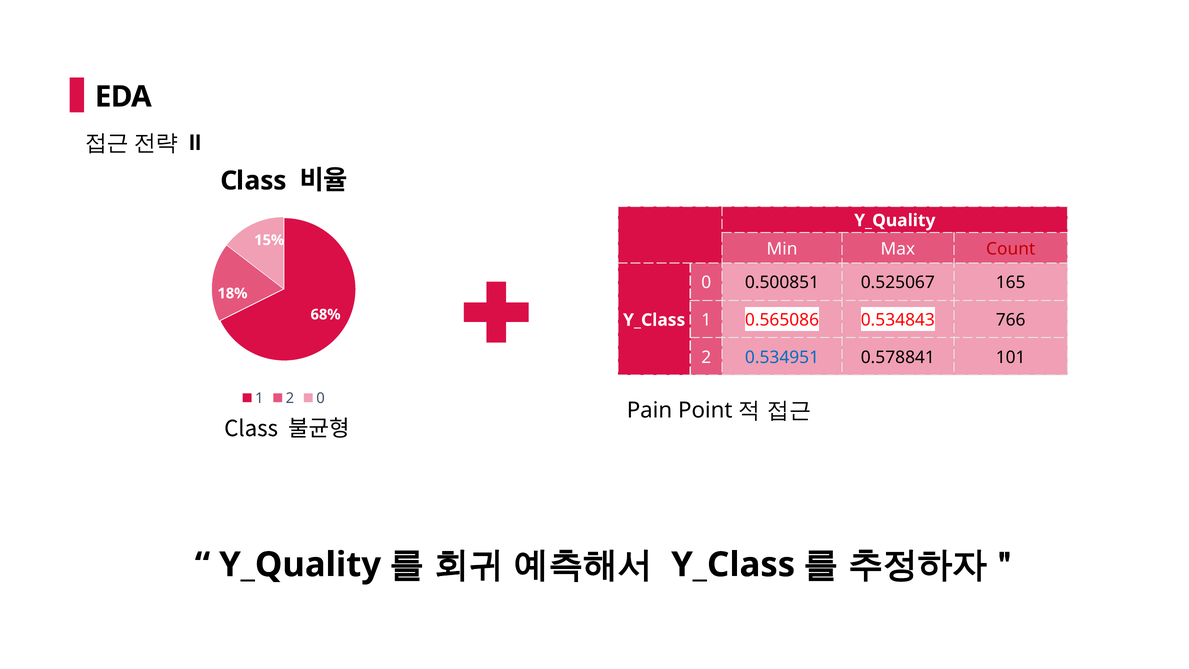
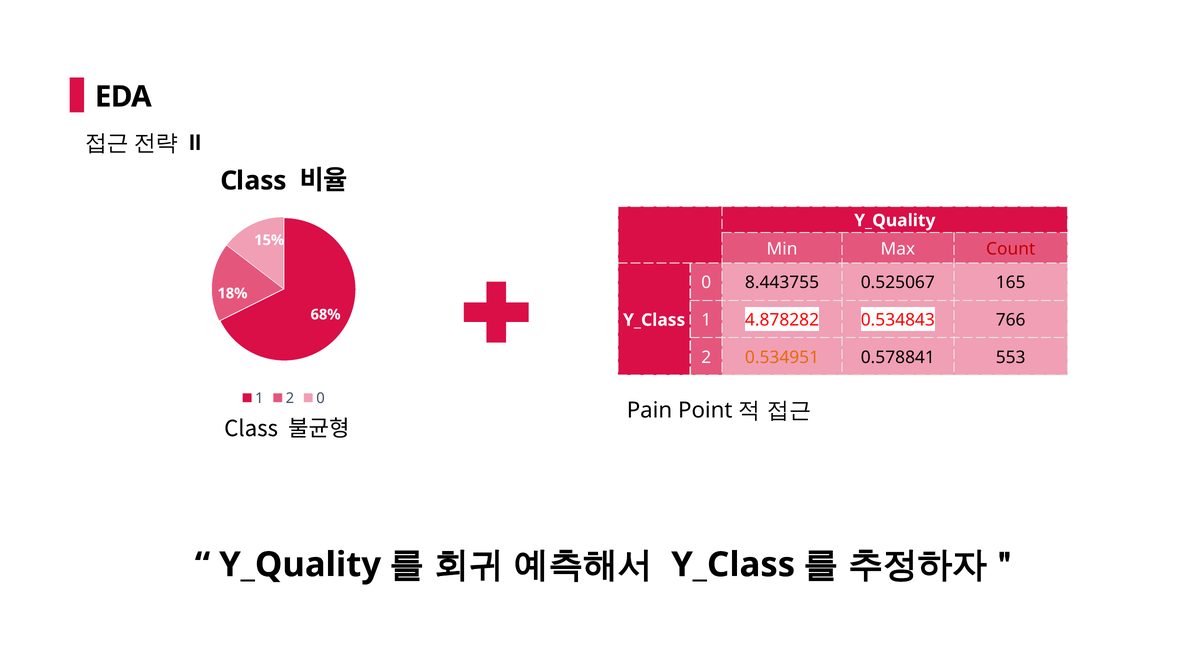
0.500851: 0.500851 -> 8.443755 (782, 283)
0.565086: 0.565086 -> 4.878282 (782, 320)
0.534951 colour: blue -> orange (782, 357)
101: 101 -> 553 (1011, 357)
